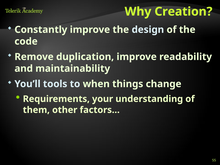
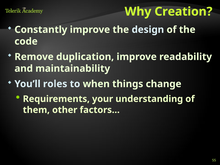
tools: tools -> roles (55, 84)
